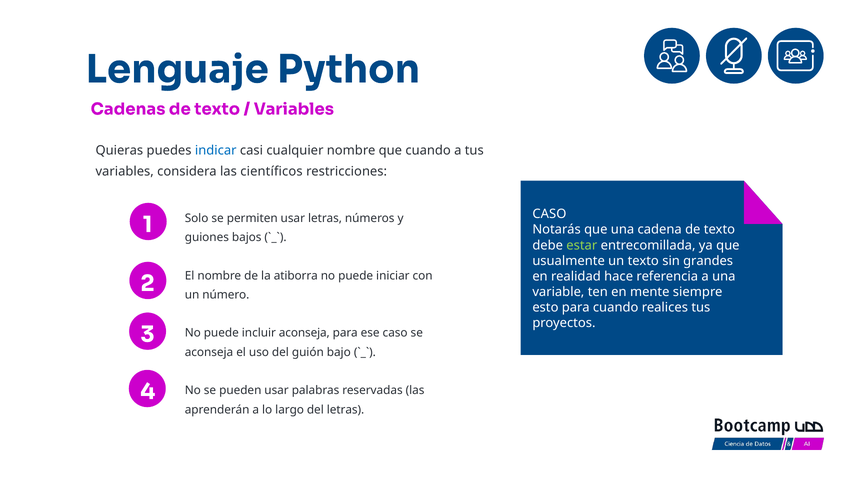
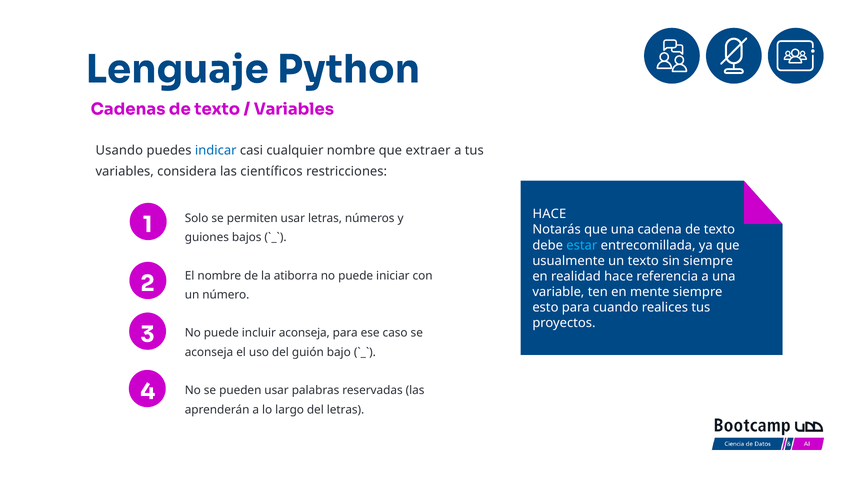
Quieras: Quieras -> Usando (119, 150)
que cuando: cuando -> extraer (428, 150)
CASO: CASO -> HACE (549, 214)
estar colour: light green -> light blue (582, 245)
sin grandes: grandes -> siempre (708, 261)
